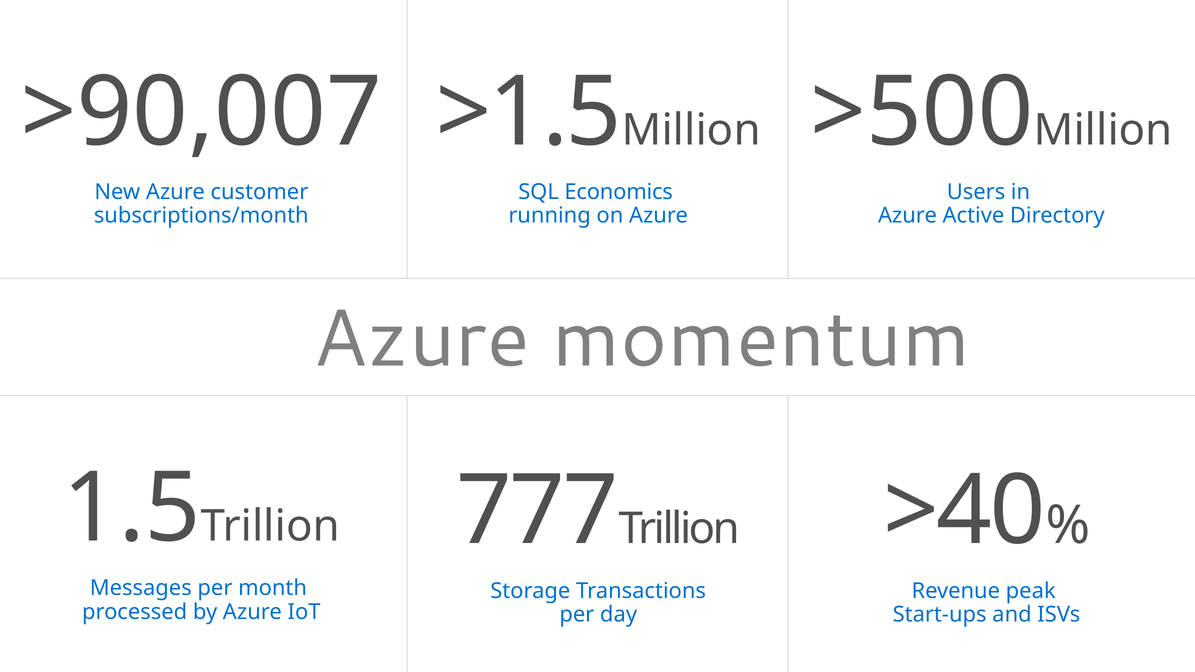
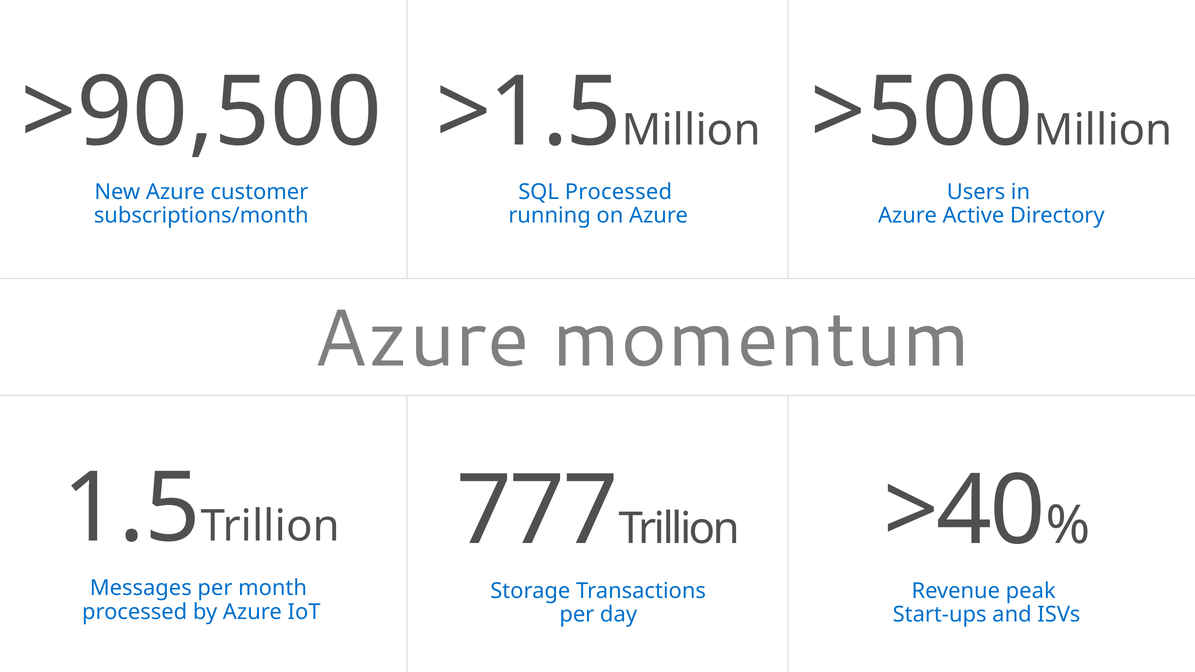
>90,007: >90,007 -> >90,500 (201, 112)
SQL Economics: Economics -> Processed (618, 192)
